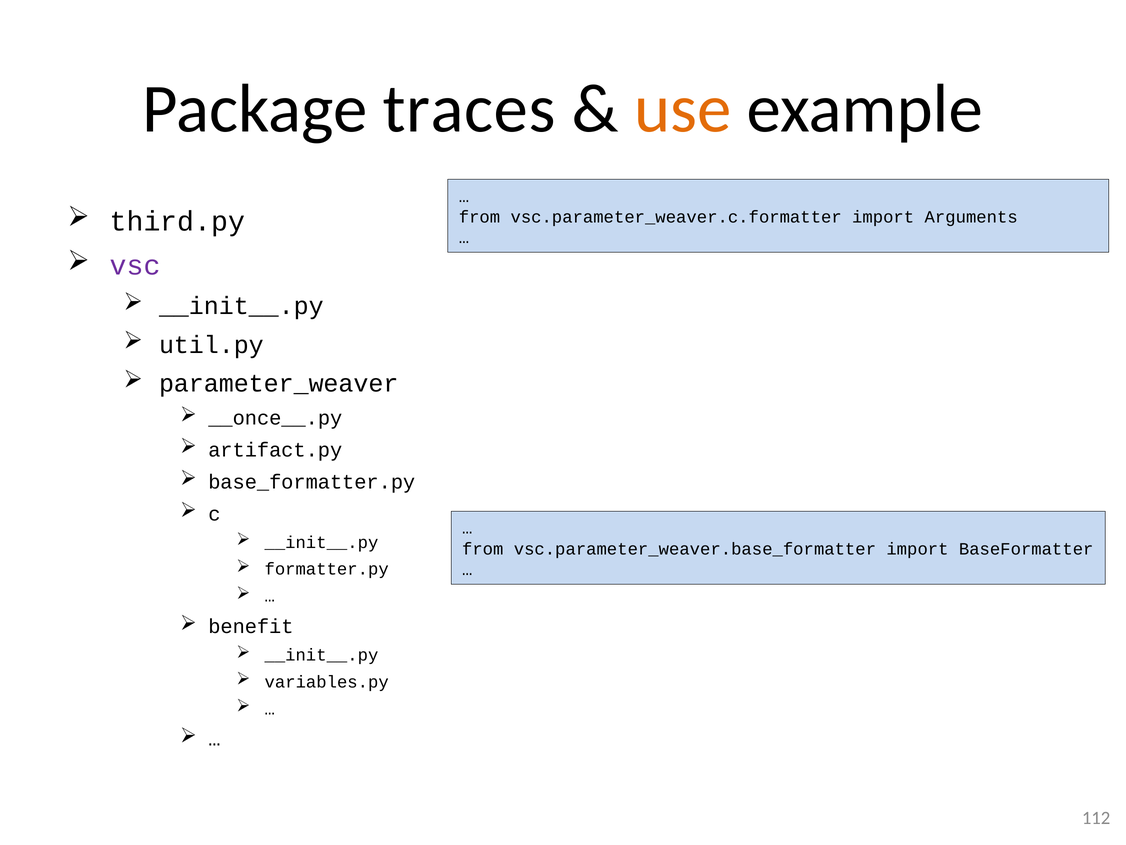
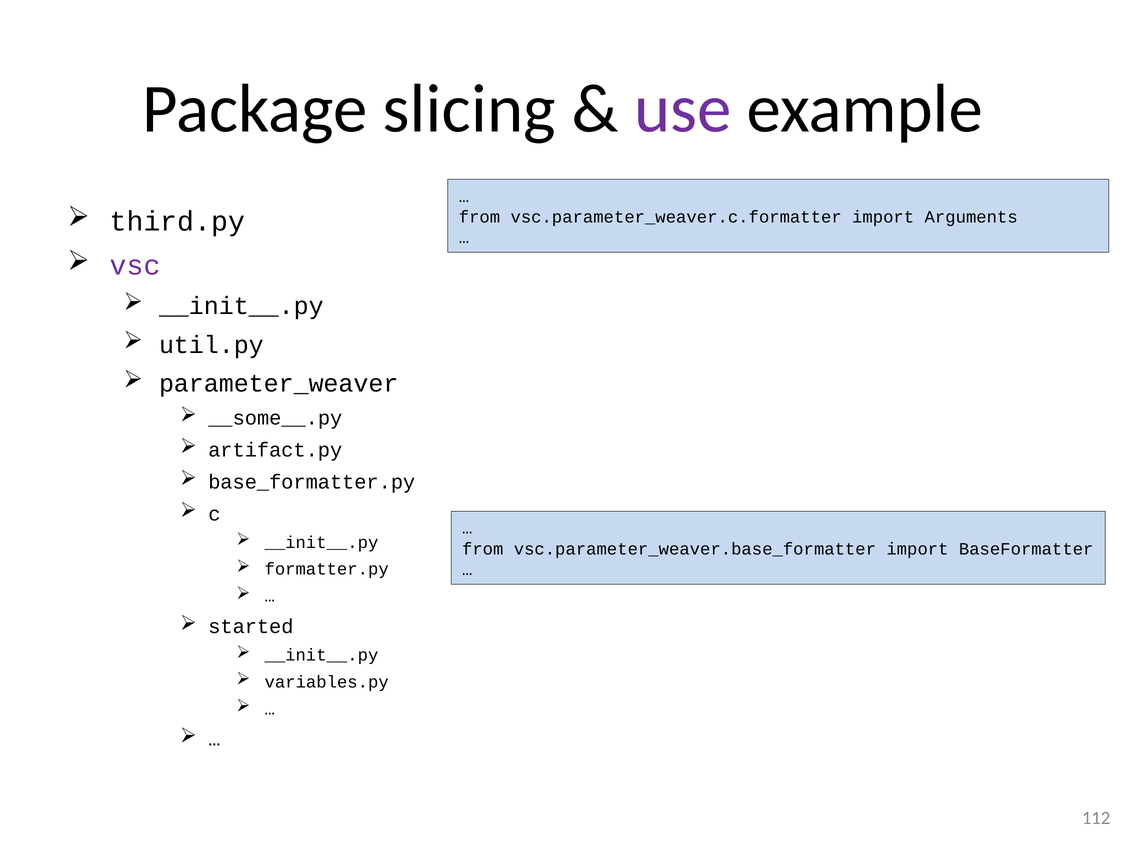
traces: traces -> slicing (469, 109)
use colour: orange -> purple (683, 109)
__once__.py: __once__.py -> __some__.py (275, 418)
benefit: benefit -> started (251, 626)
